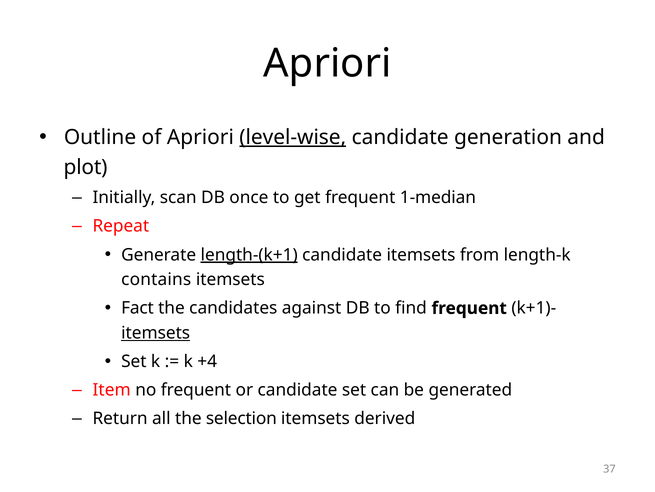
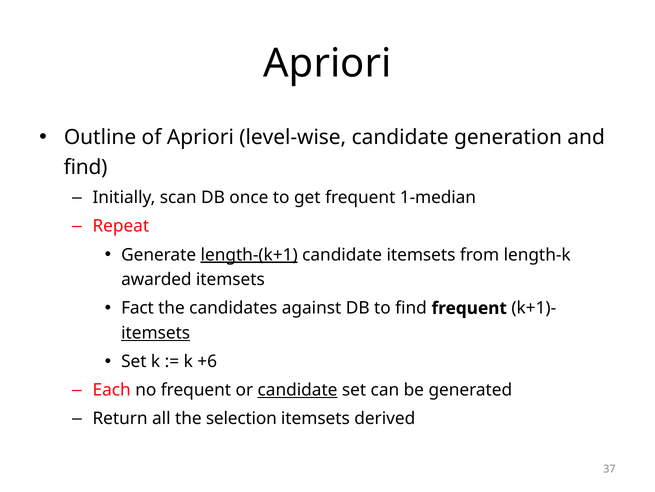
level-wise underline: present -> none (293, 137)
plot: plot -> find (86, 167)
contains: contains -> awarded (156, 279)
+4: +4 -> +6 (207, 361)
Item: Item -> Each (112, 390)
candidate underline: none -> present (298, 390)
